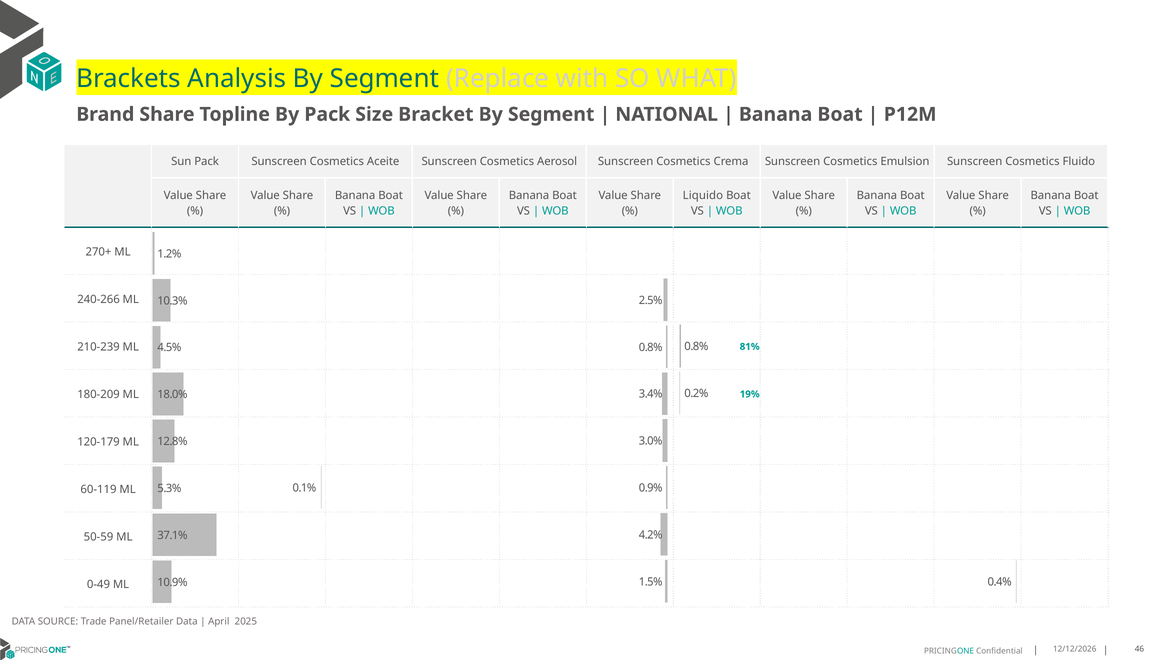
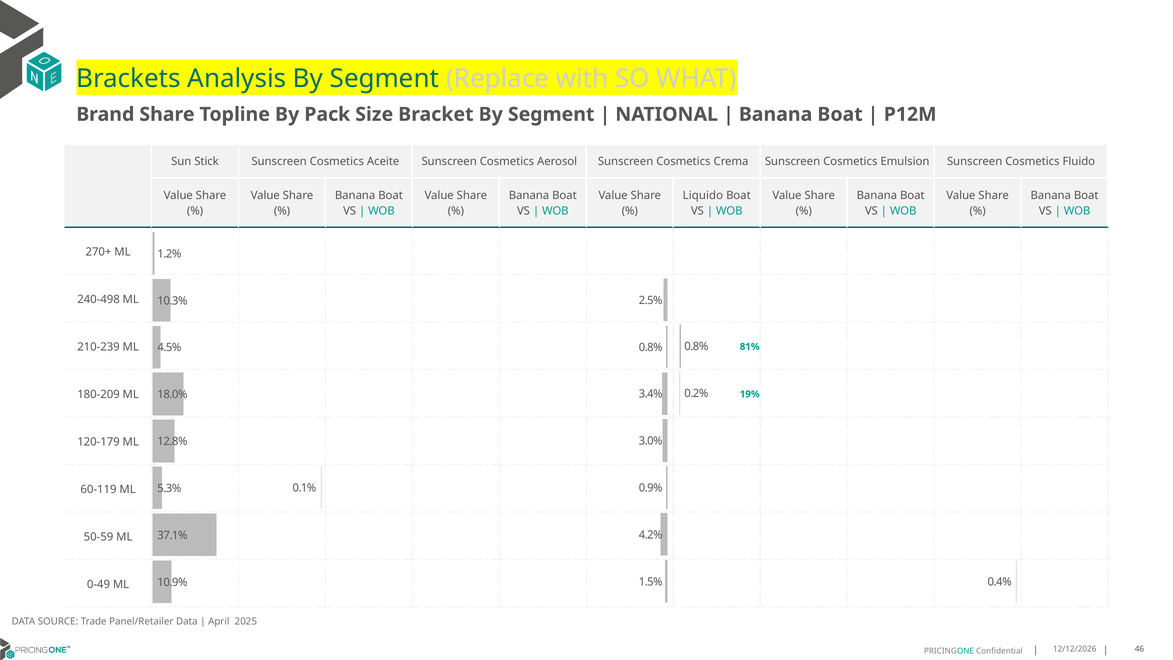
Sun Pack: Pack -> Stick (207, 162)
240-266: 240-266 -> 240-498 (99, 299)
